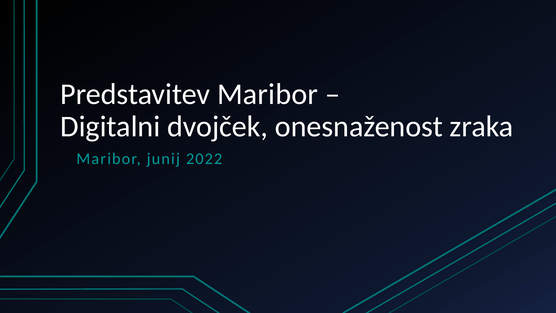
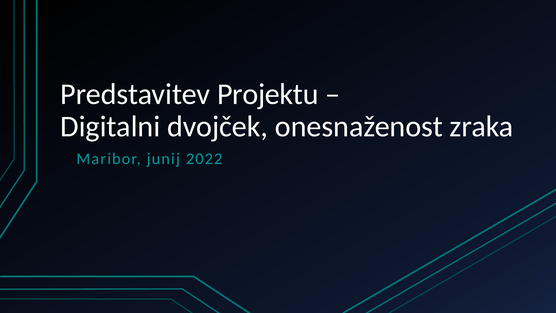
Predstavitev Maribor: Maribor -> Projektu (268, 94)
